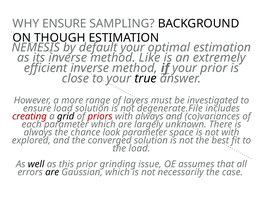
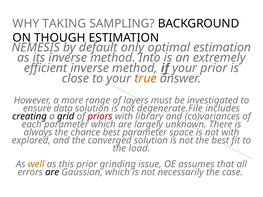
WHY ENSURE: ENSURE -> TAKING (64, 24)
default your: your -> only (133, 47)
Like: Like -> Into (150, 58)
true colour: black -> orange (146, 78)
ensure load: load -> data (63, 109)
creating colour: red -> black (29, 117)
with always: always -> library (149, 117)
chance look: look -> best (111, 133)
well colour: black -> orange (36, 164)
